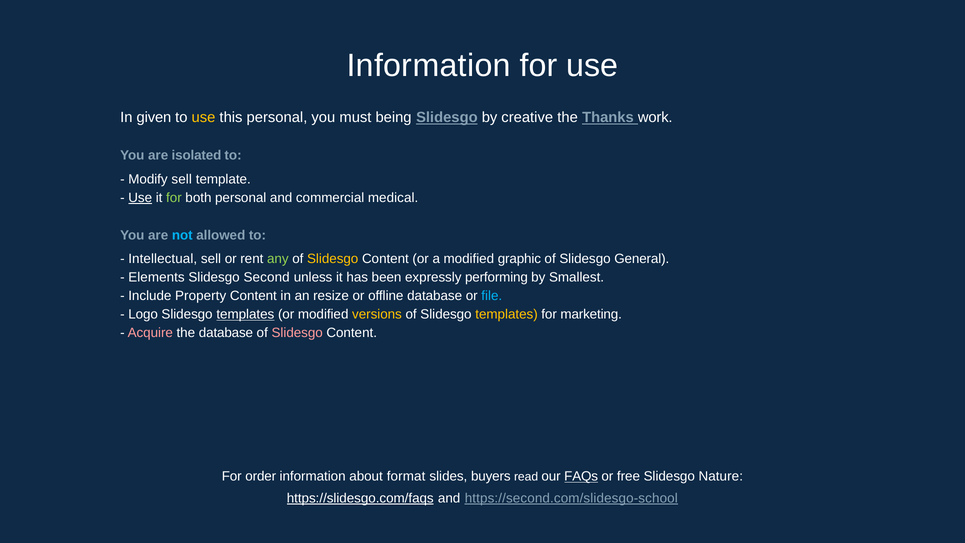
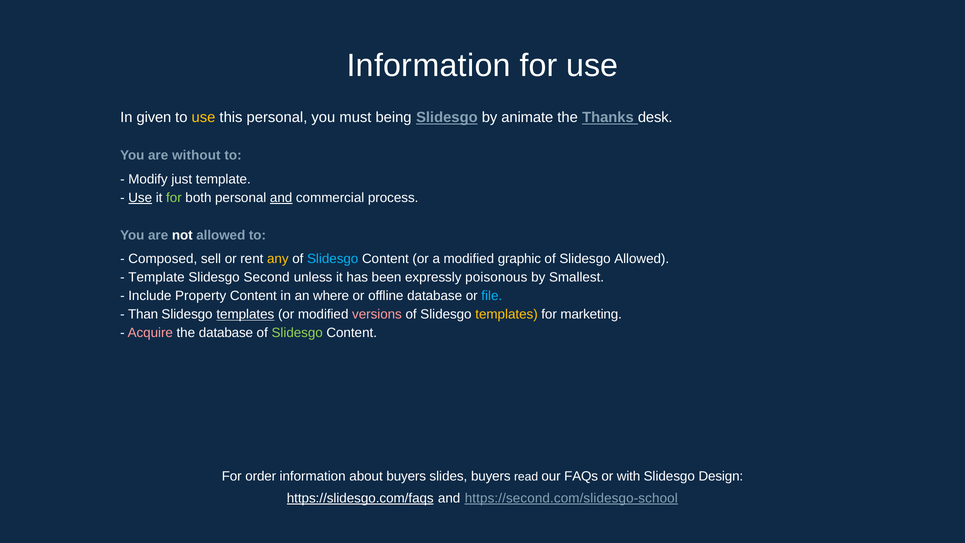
creative: creative -> animate (527, 117)
work: work -> desk (655, 117)
isolated: isolated -> without (196, 155)
Modify sell: sell -> just (182, 179)
and underline: none -> present (281, 198)
medical: medical -> process (393, 198)
not colour: light blue -> white (182, 235)
Intellectual: Intellectual -> Composed (163, 259)
any colour: light green -> yellow (278, 259)
Slidesgo colour: yellow -> light blue (333, 259)
Slidesgo General: General -> Allowed (642, 259)
Elements: Elements -> Template (156, 277)
performing: performing -> poisonous (496, 277)
resize: resize -> where (331, 296)
Logo: Logo -> Than (143, 314)
versions colour: yellow -> pink (377, 314)
Slidesgo colour: pink -> light green (297, 333)
about format: format -> buyers (406, 476)
FAQs underline: present -> none (581, 476)
free: free -> with (629, 476)
Nature: Nature -> Design (721, 476)
